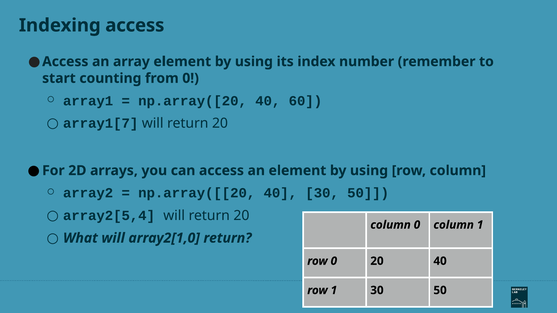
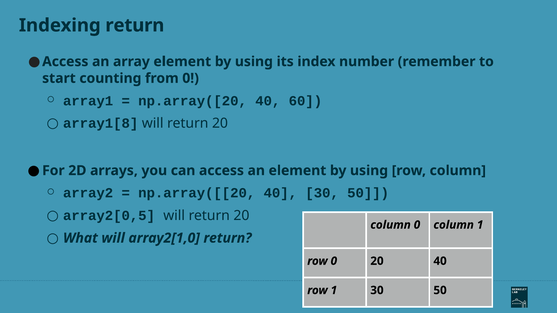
Indexing access: access -> return (135, 25)
array1[7: array1[7 -> array1[8 (101, 123)
array2[5,4: array2[5,4 -> array2[0,5 (109, 216)
